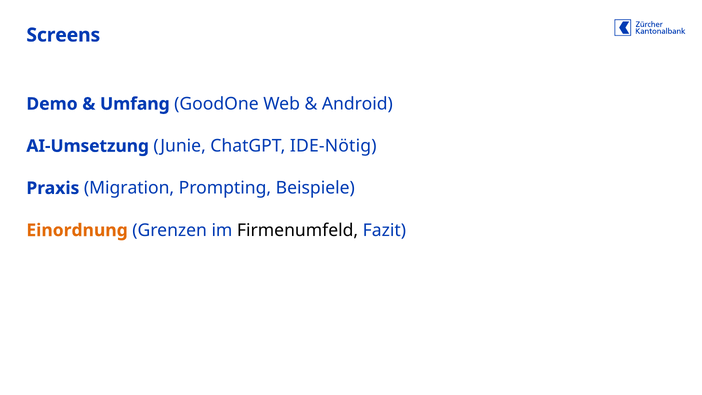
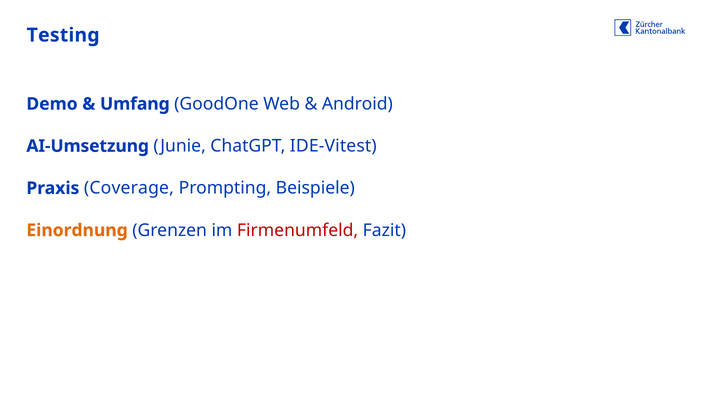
Screens: Screens -> Testing (63, 35)
IDE-Nötig: IDE-Nötig -> IDE-Vitest (333, 146)
Migration: Migration -> Coverage (129, 188)
Firmenumfeld colour: black -> red (298, 230)
